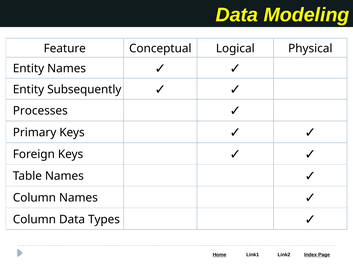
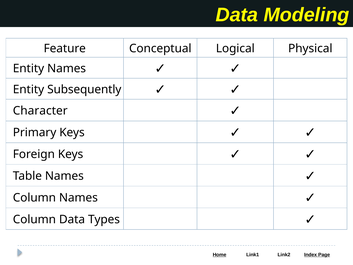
Processes: Processes -> Character (40, 111)
